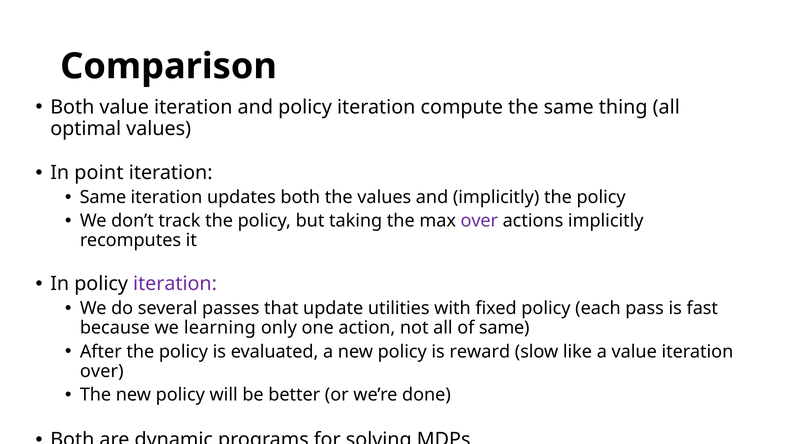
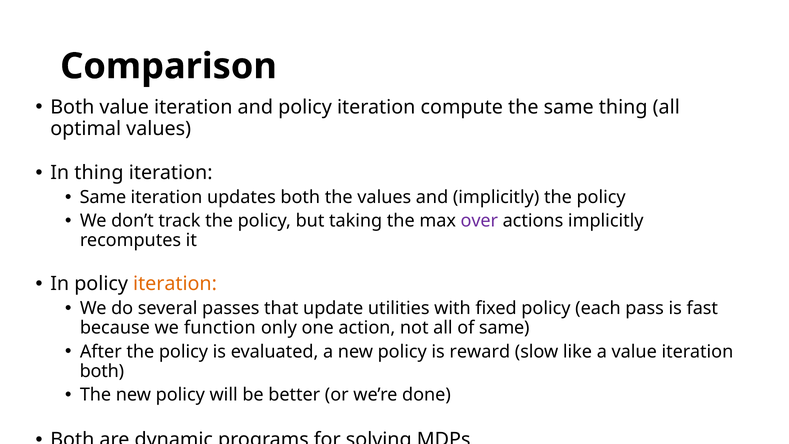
In point: point -> thing (99, 173)
iteration colour: purple -> orange (175, 284)
learning: learning -> function (220, 328)
over: over -> both (102, 371)
